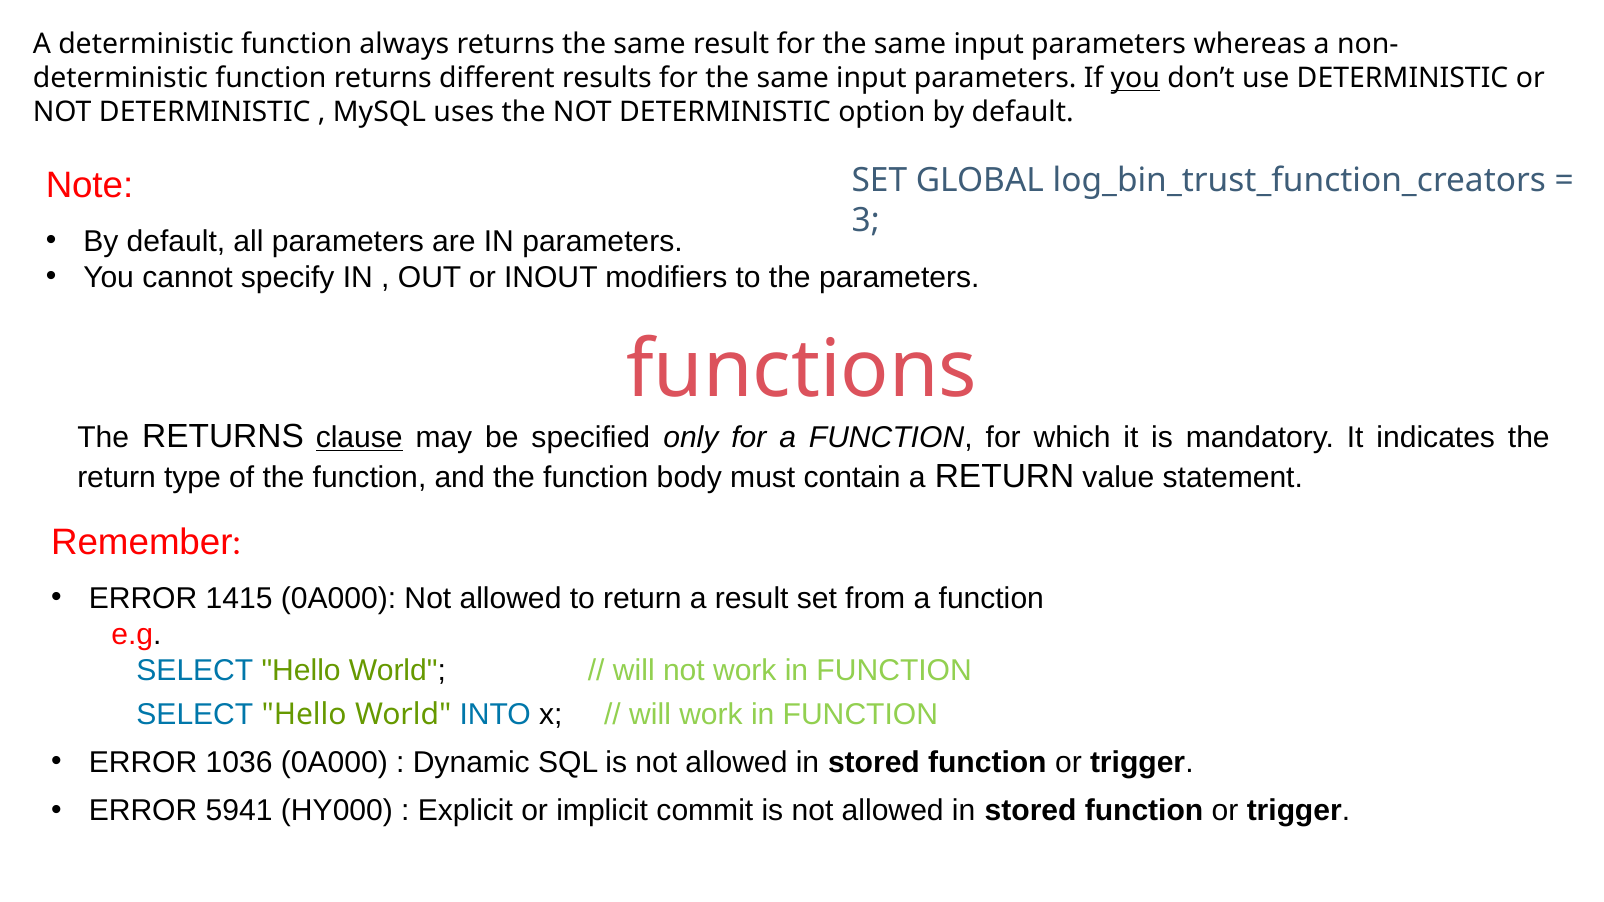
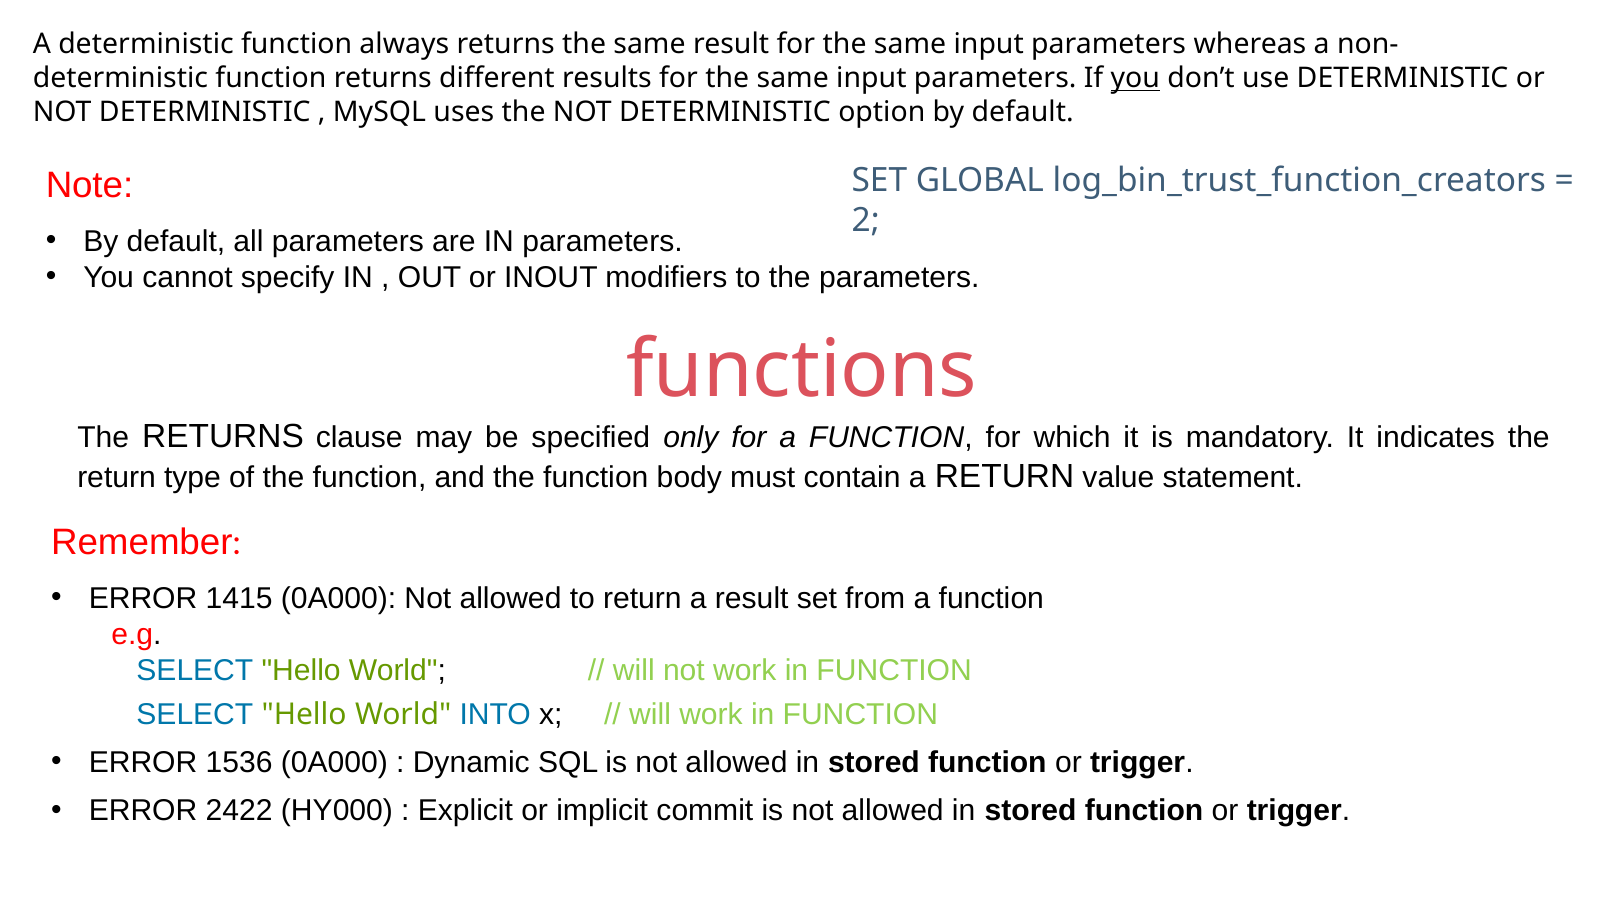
3: 3 -> 2 (866, 221)
clause underline: present -> none (359, 438)
1036: 1036 -> 1536 (239, 763)
5941: 5941 -> 2422 (239, 811)
